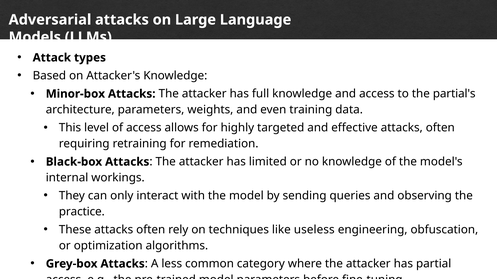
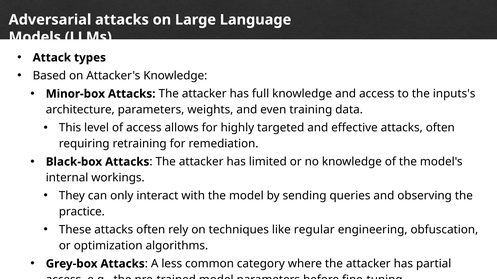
partial's: partial's -> inputs's (454, 94)
useless: useless -> regular (314, 230)
